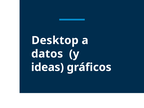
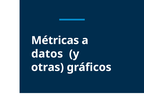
Desktop: Desktop -> Métricas (55, 40)
ideas: ideas -> otras (47, 67)
